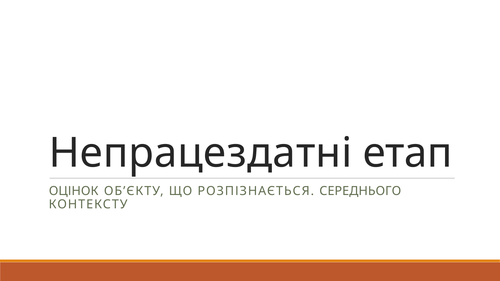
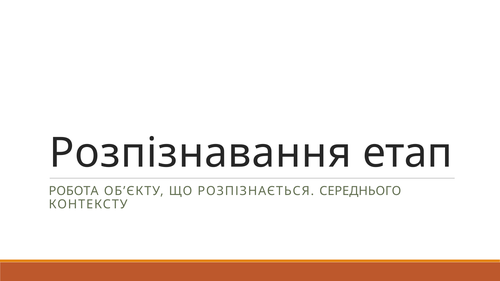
Непрацездатні: Непрацездатні -> Розпізнавання (200, 153)
ОЦІНОК: ОЦІНОК -> РОБОТА (74, 191)
